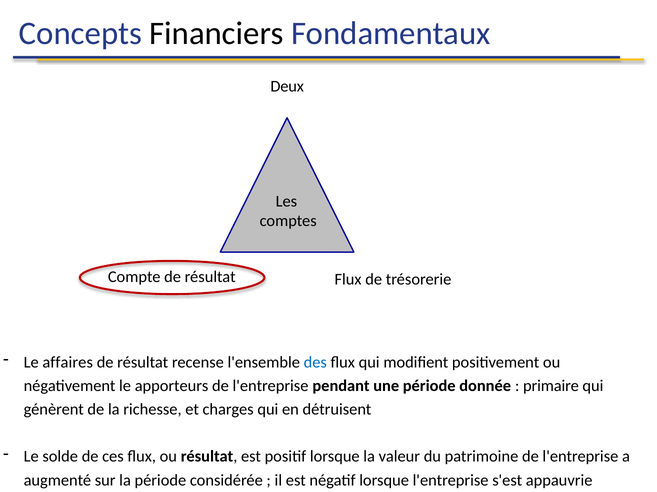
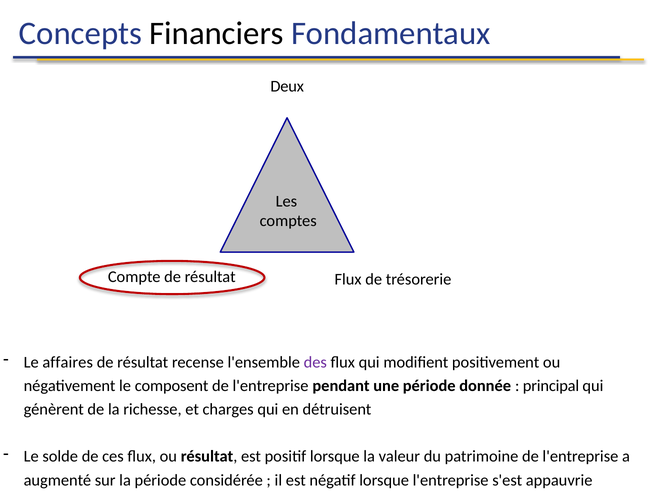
des colour: blue -> purple (315, 363)
apporteurs: apporteurs -> composent (172, 386)
primaire: primaire -> principal (551, 386)
